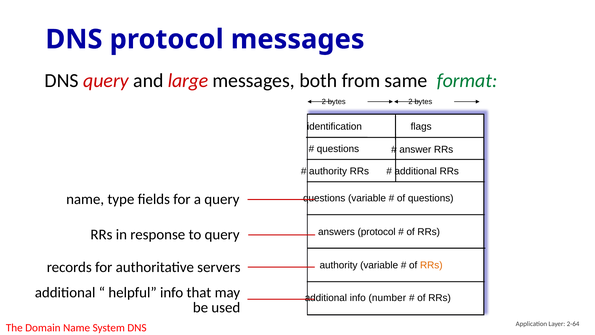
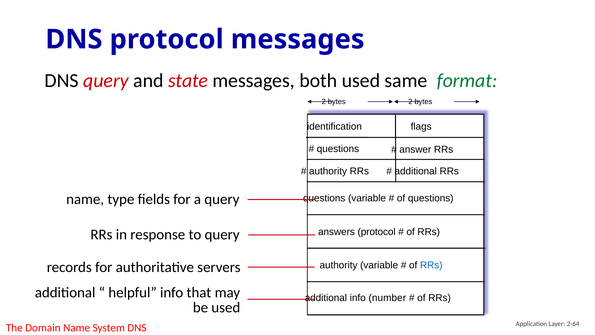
large: large -> state (188, 81)
both from: from -> used (361, 81)
RRs colour: orange -> blue (431, 265)
